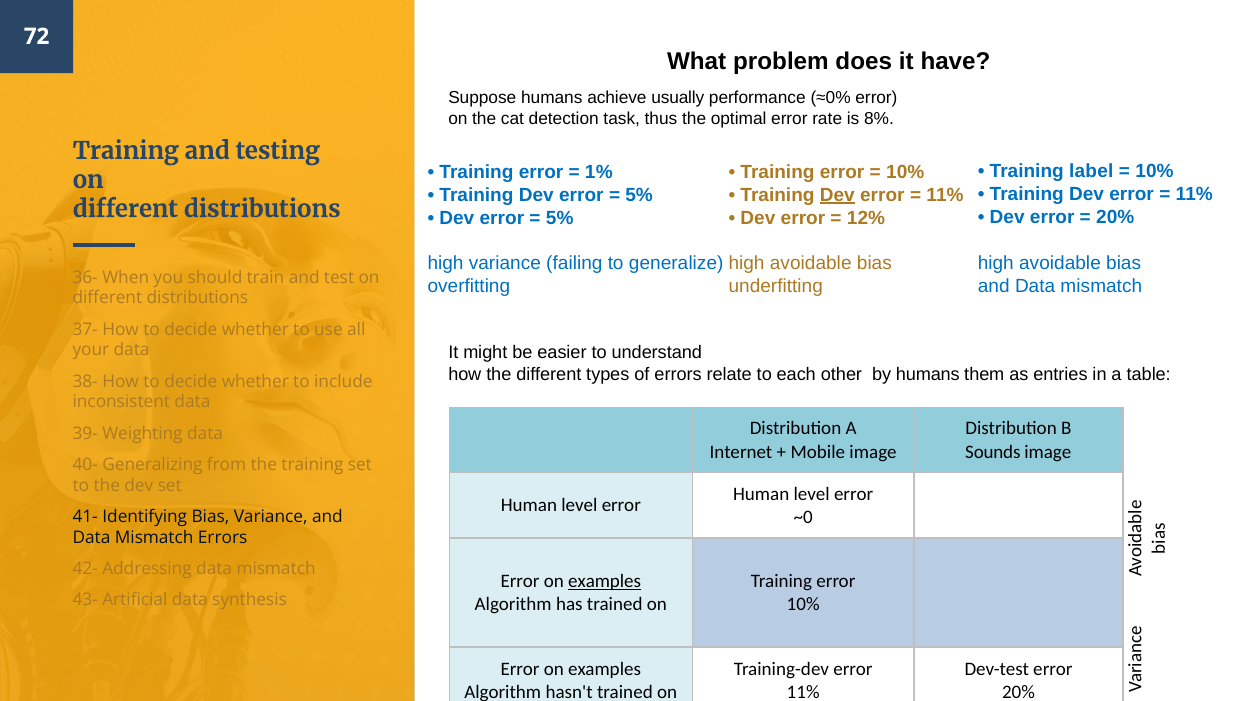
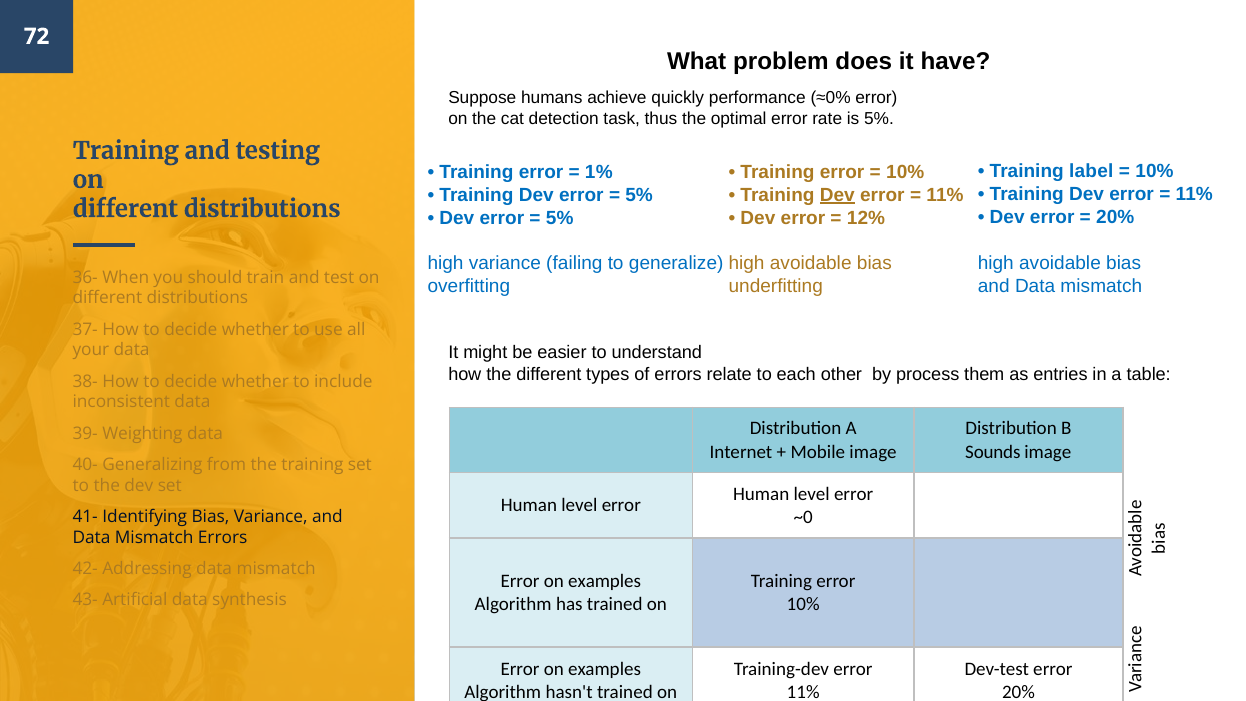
usually: usually -> quickly (678, 98)
is 8%: 8% -> 5% (879, 119)
by humans: humans -> process (928, 374)
examples underline: present -> none (605, 581)
